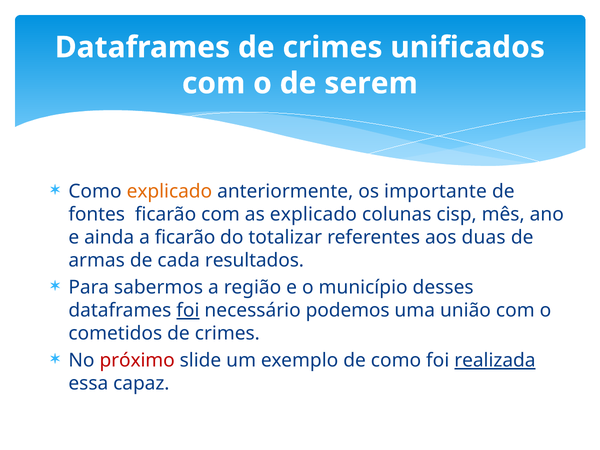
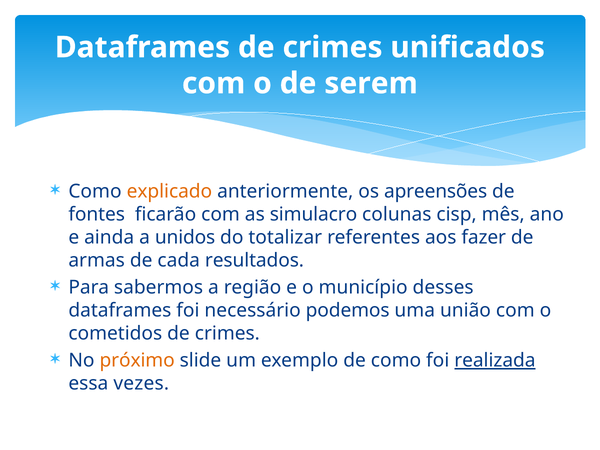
importante: importante -> apreensões (436, 192)
as explicado: explicado -> simulacro (314, 215)
a ficarão: ficarão -> unidos (185, 238)
duas: duas -> fazer (484, 238)
foi underline: present -> none (188, 311)
próximo colour: red -> orange (137, 361)
capaz: capaz -> vezes (141, 383)
